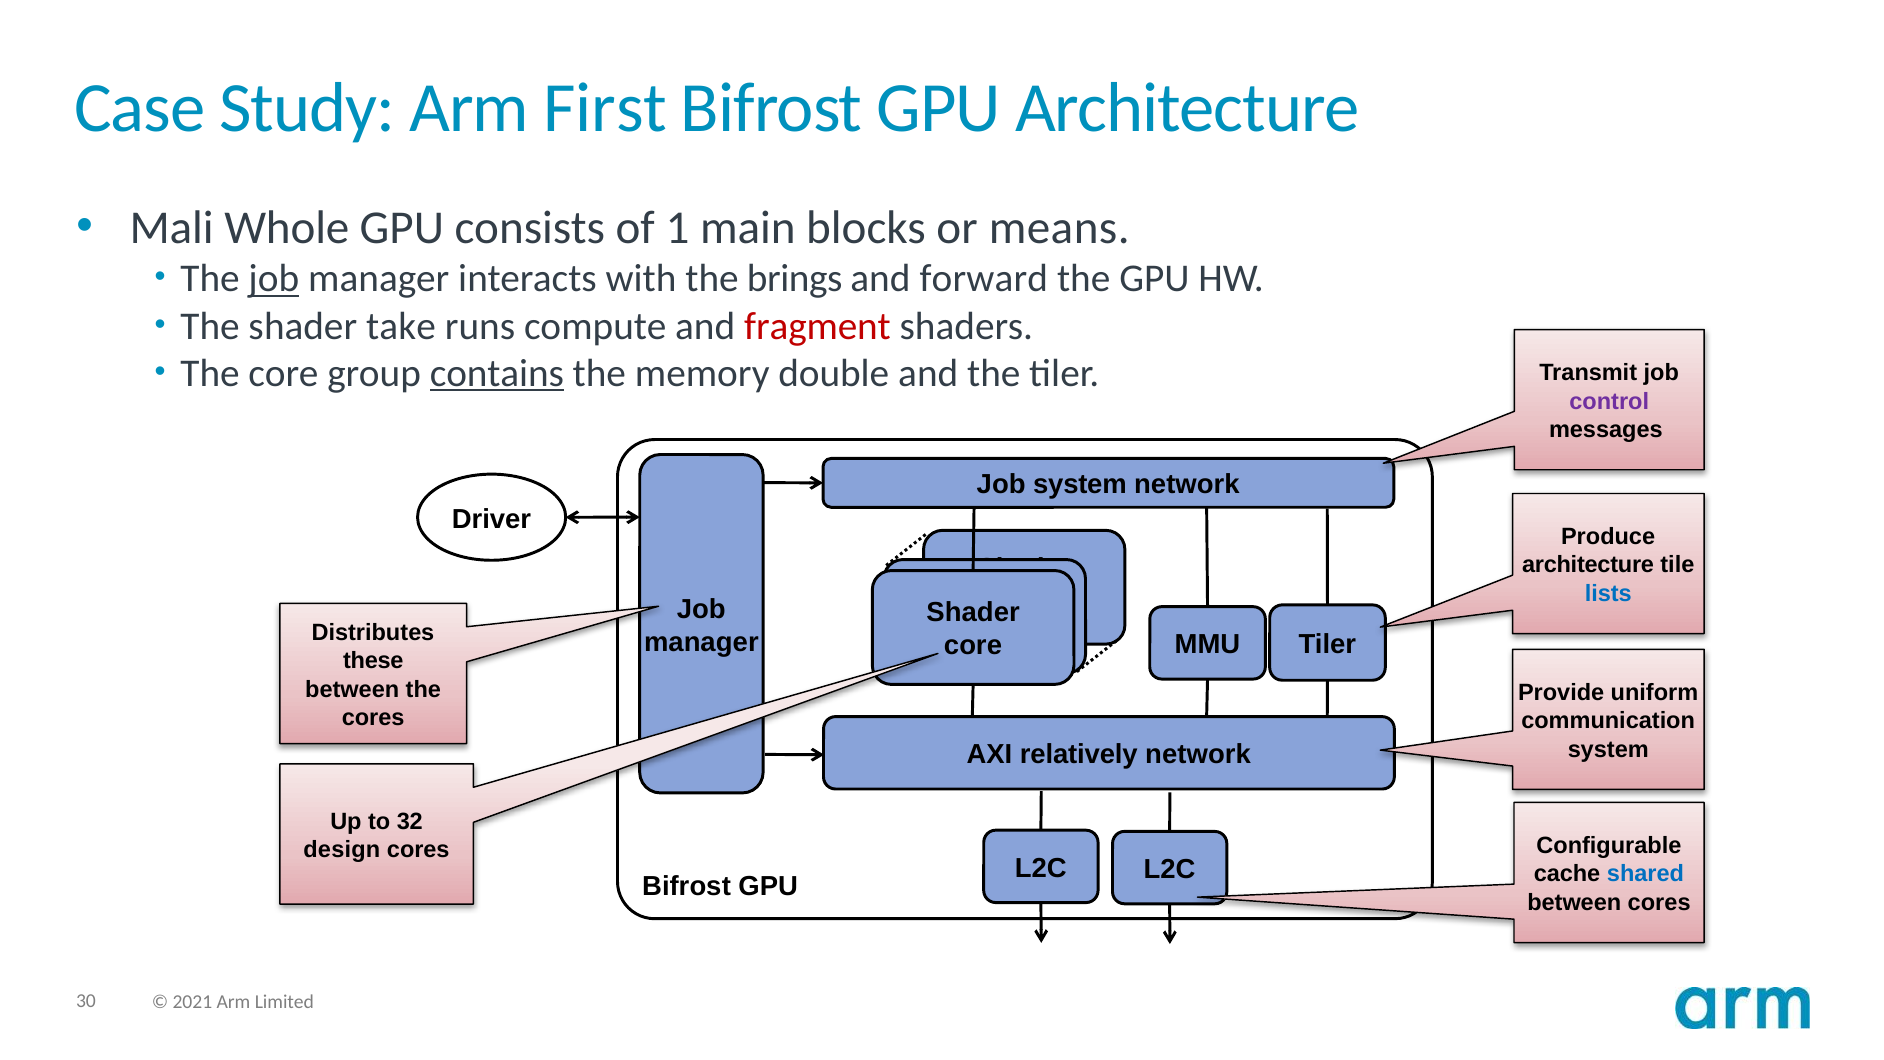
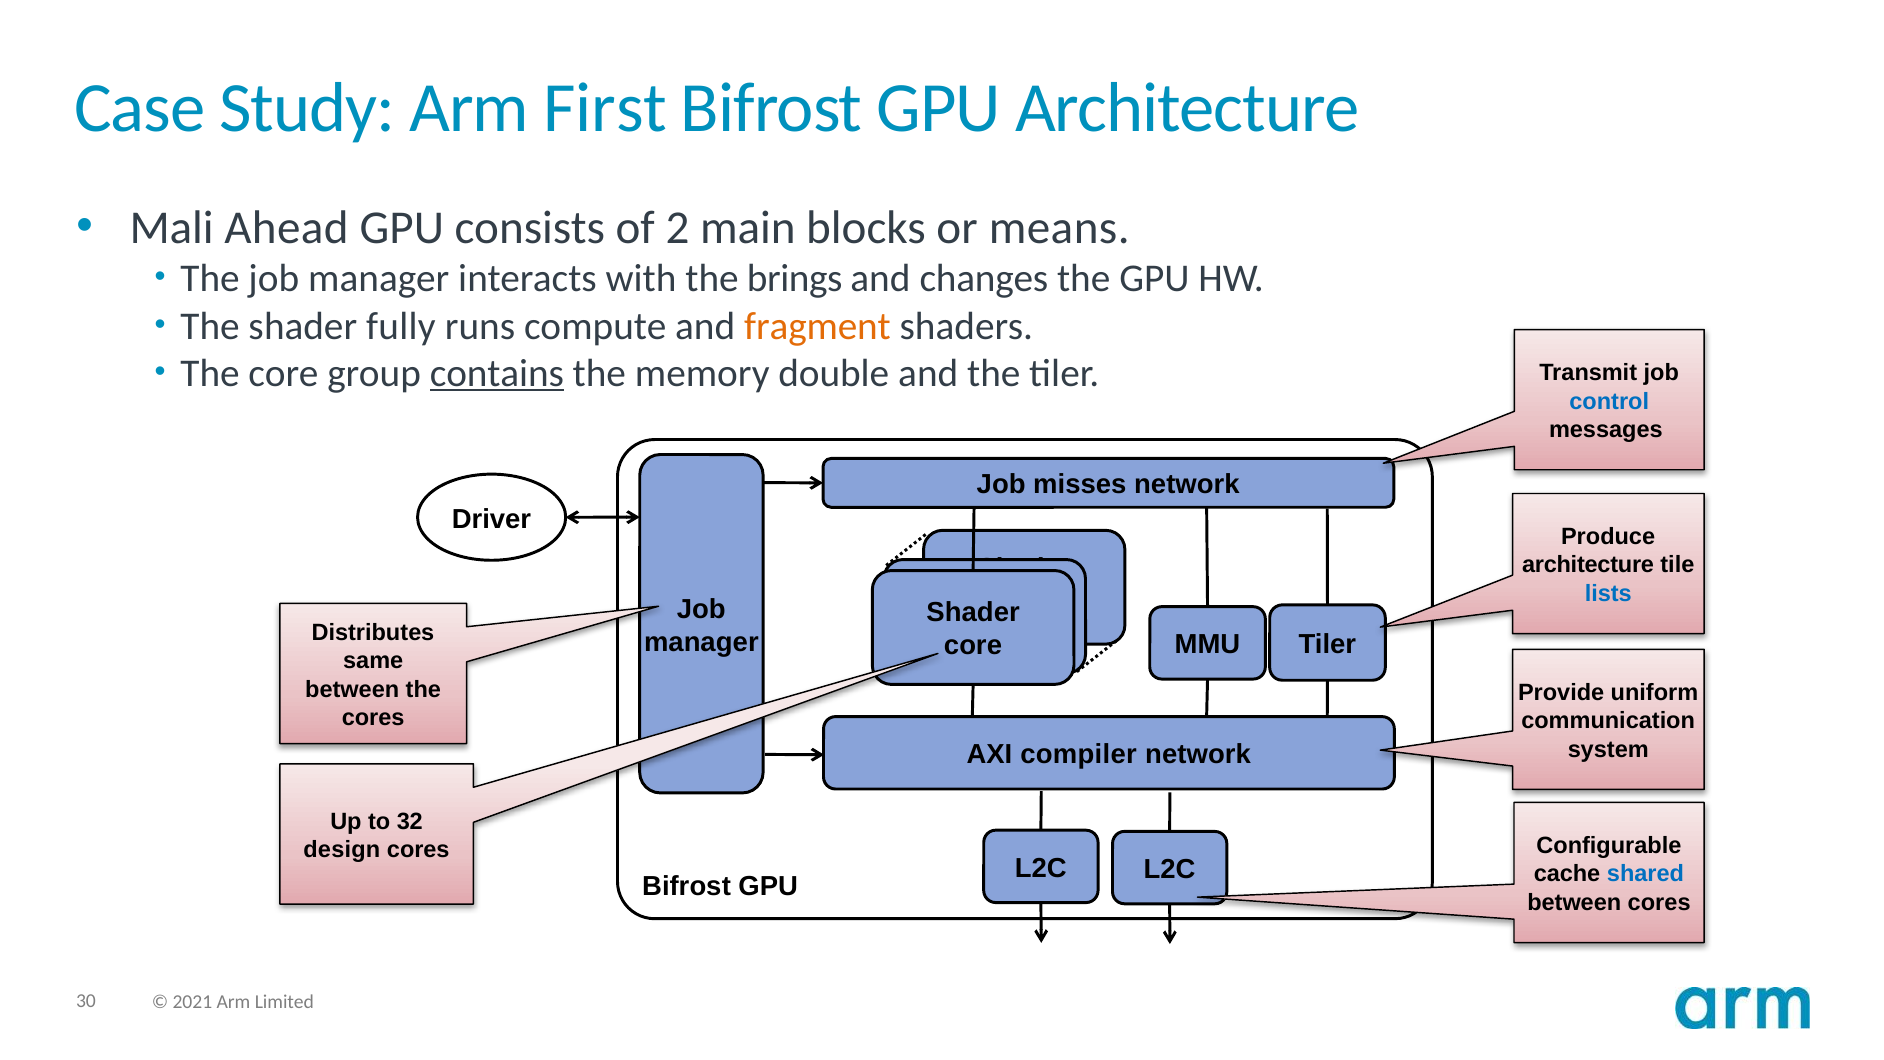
Whole: Whole -> Ahead (286, 228)
1: 1 -> 2 (677, 228)
job underline: present -> none (274, 279)
forward: forward -> changes (984, 279)
take: take -> fully (401, 326)
fragment colour: red -> orange (818, 326)
control colour: purple -> blue (1609, 401)
Job system: system -> misses (1080, 485)
these: these -> same (373, 661)
relatively: relatively -> compiler (1079, 754)
